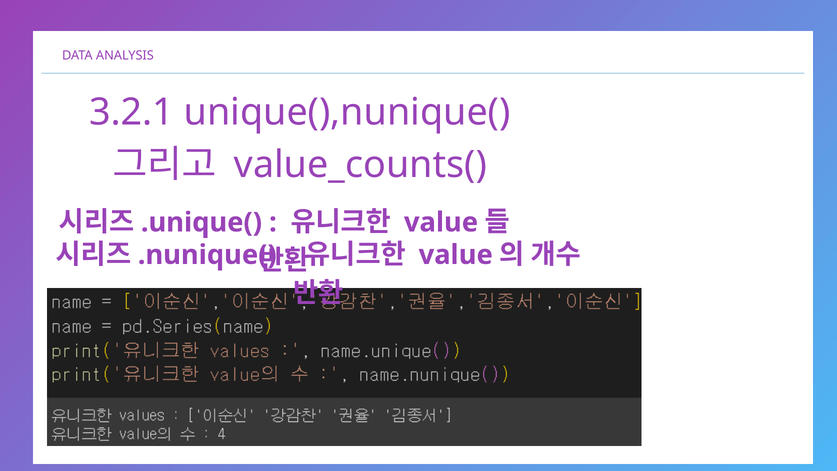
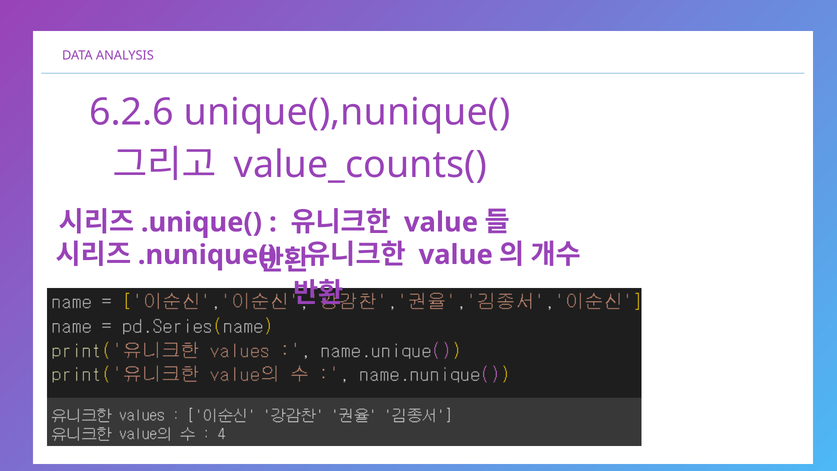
3.2.1: 3.2.1 -> 6.2.6 (132, 112)
